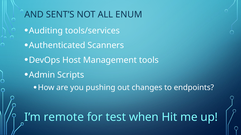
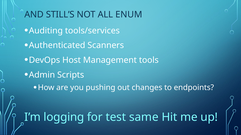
SENT’S: SENT’S -> STILL’S (60, 15)
remote: remote -> logging (64, 118)
when: when -> same (144, 118)
